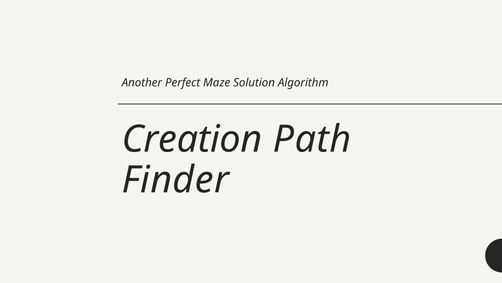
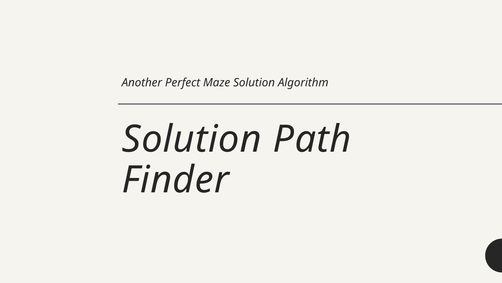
Creation: Creation -> Solution (192, 139)
